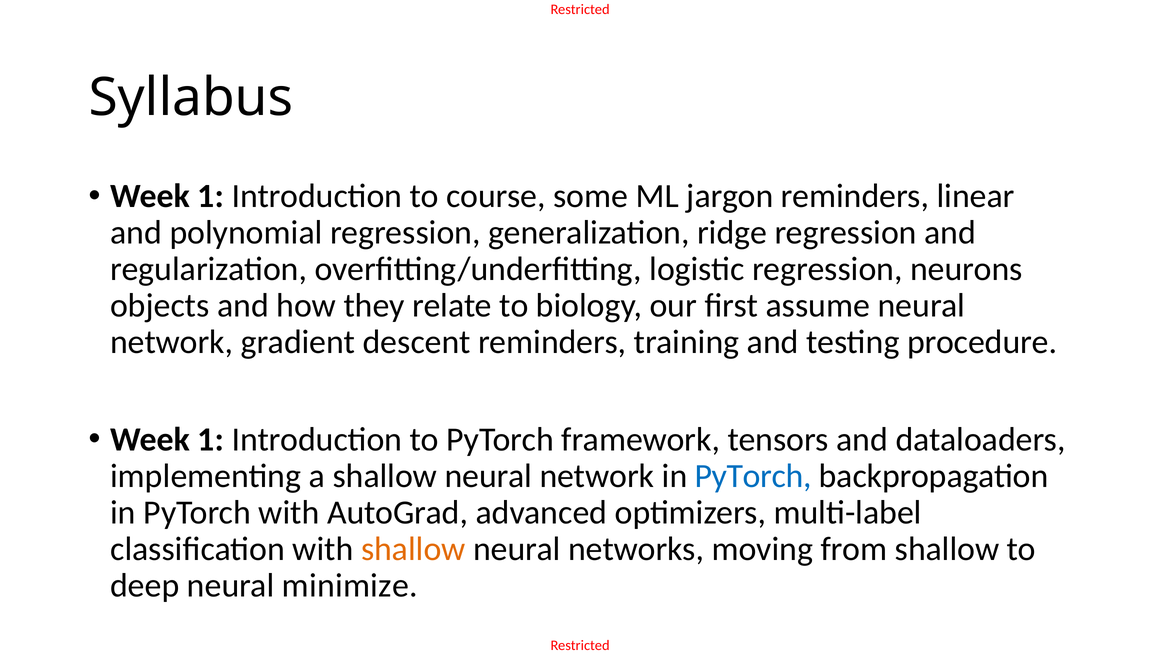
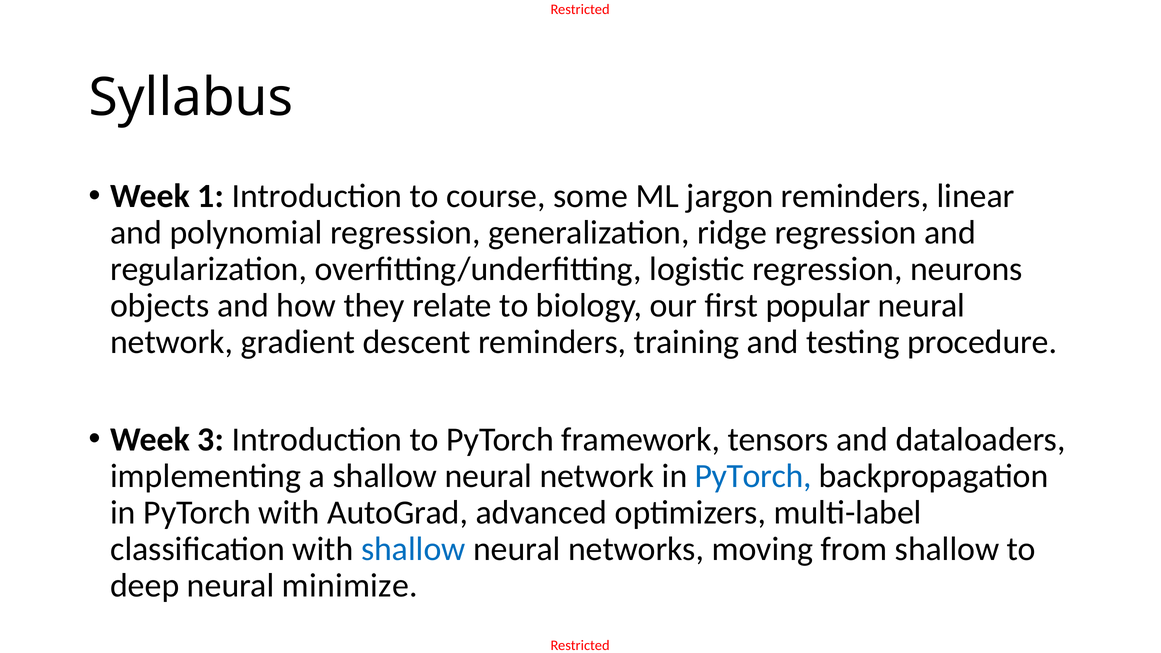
assume: assume -> popular (818, 306)
1: 1 -> 3 (211, 439)
shallow colour: orange -> blue (413, 549)
